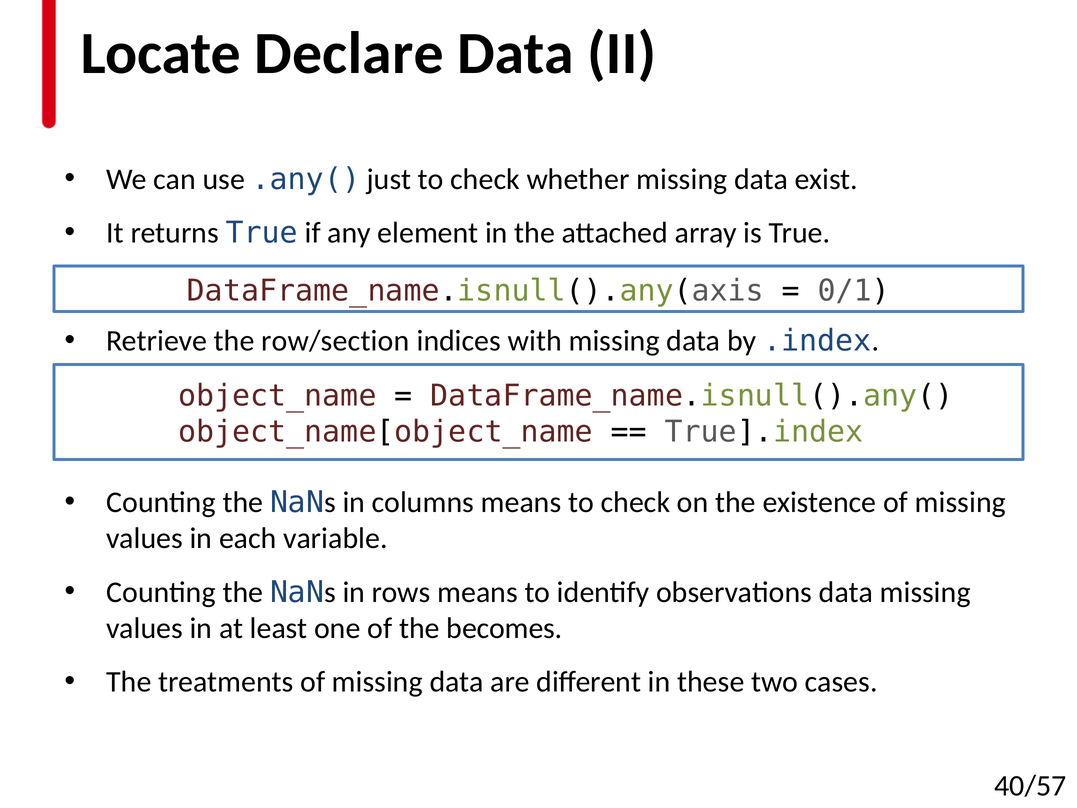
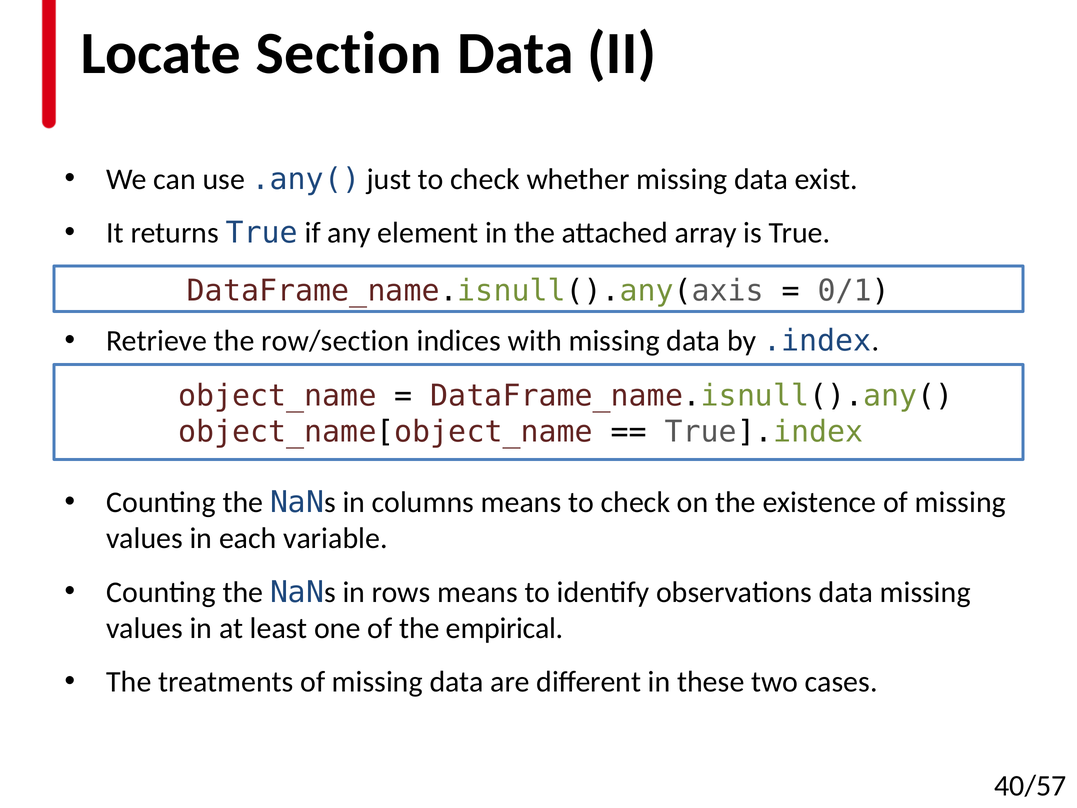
Declare: Declare -> Section (349, 54)
becomes: becomes -> empirical (505, 628)
